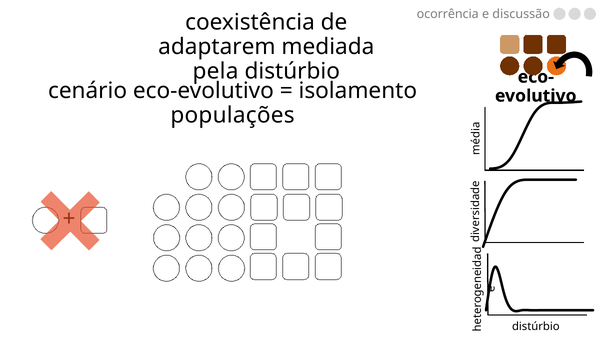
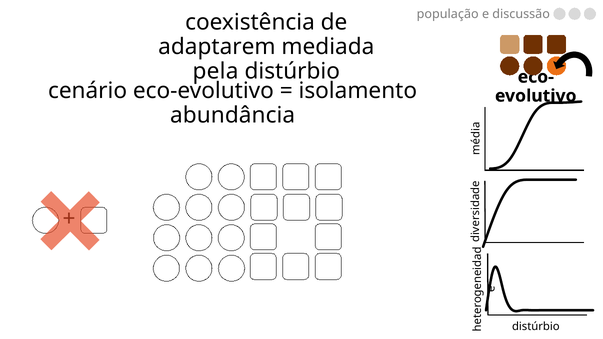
ocorrência: ocorrência -> população (448, 14)
populações: populações -> abundância (233, 115)
